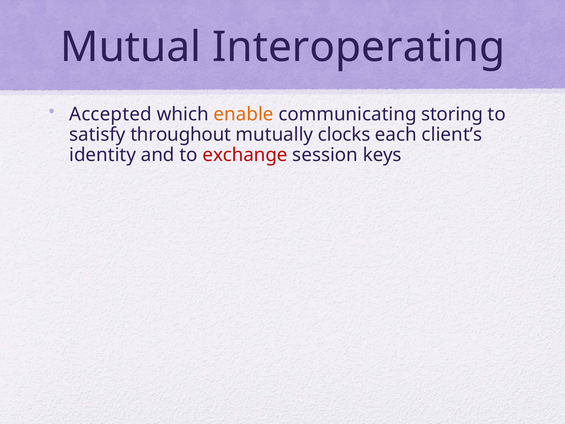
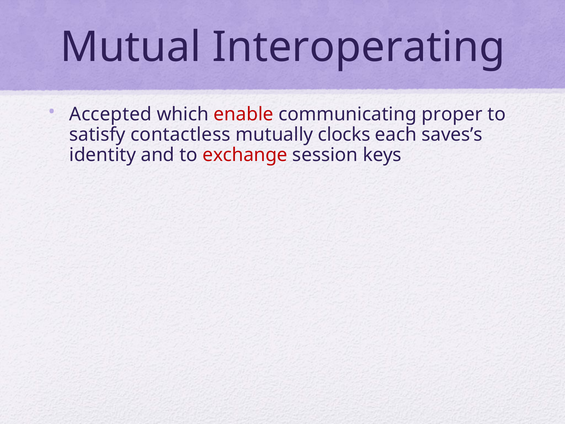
enable colour: orange -> red (244, 114)
storing: storing -> proper (452, 114)
throughout: throughout -> contactless (181, 135)
client’s: client’s -> saves’s (452, 135)
